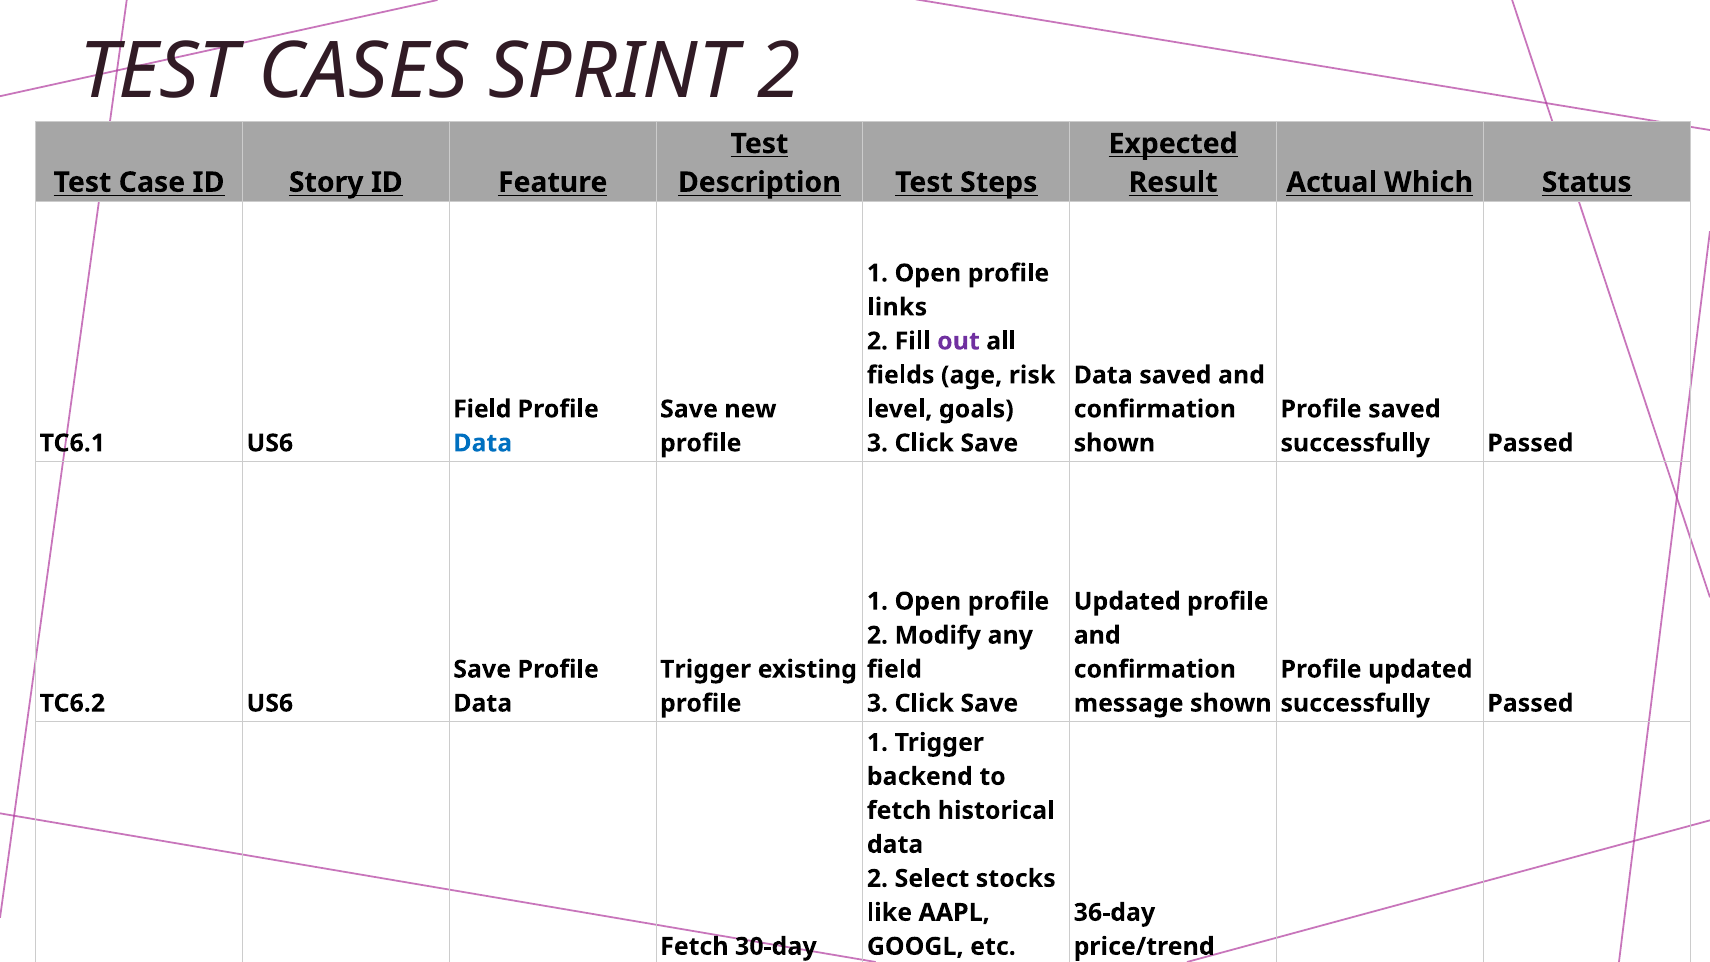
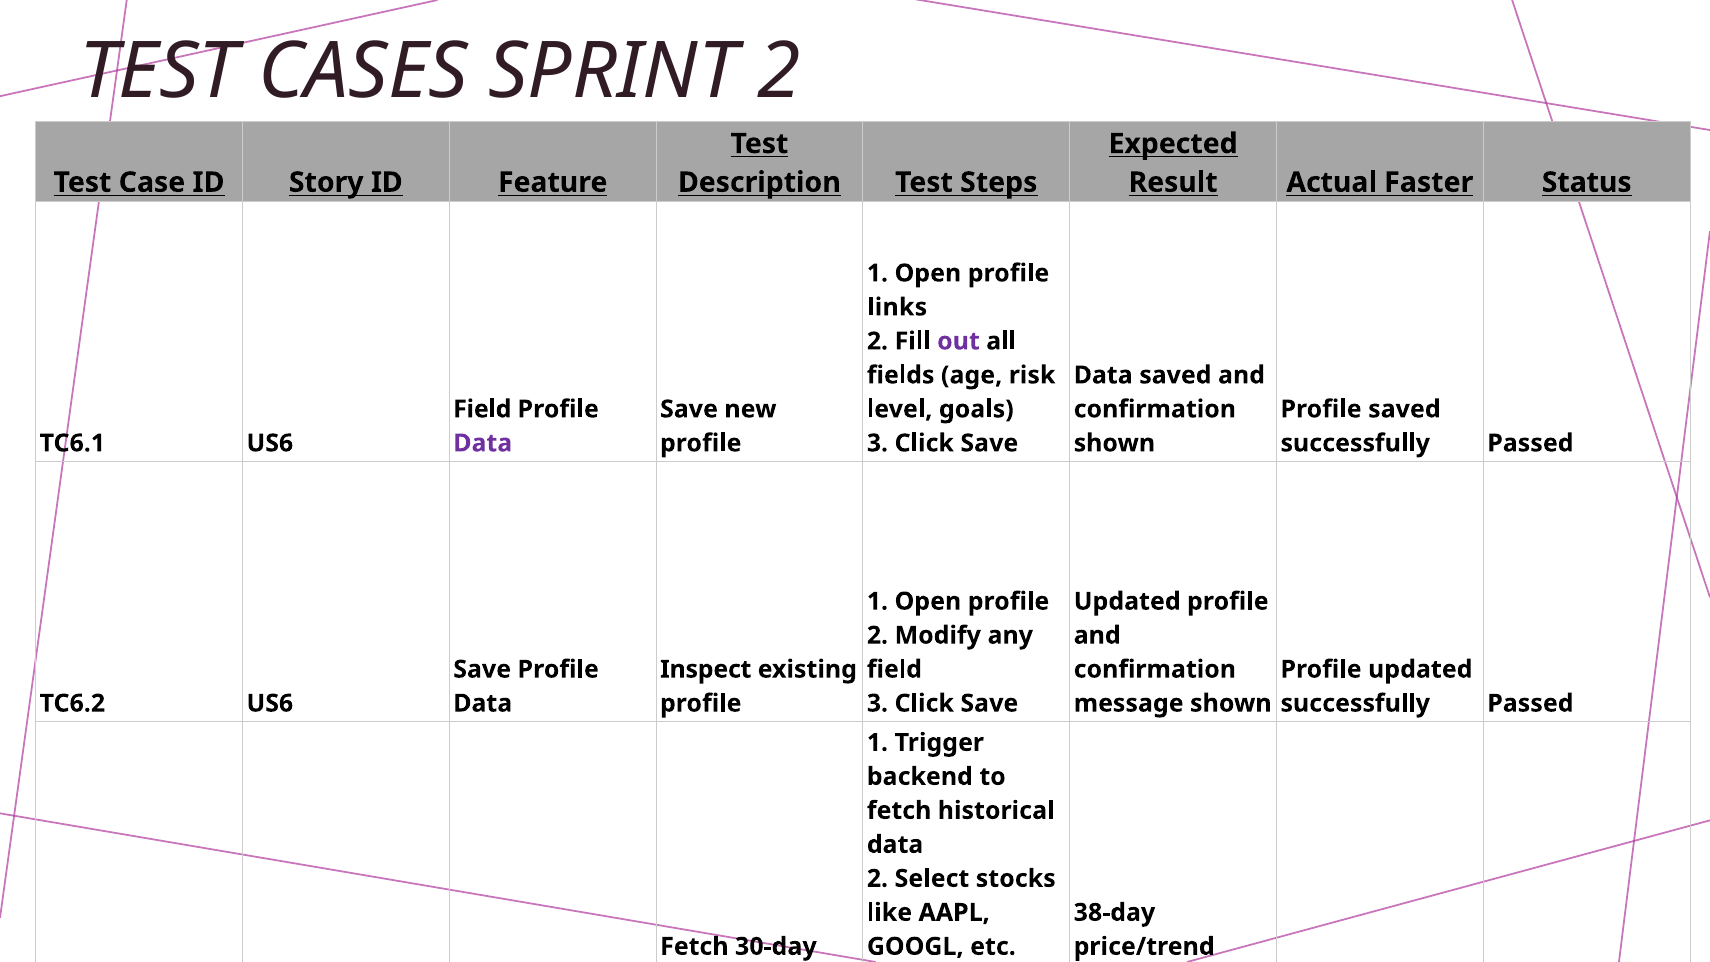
Which: Which -> Faster (1429, 182)
Data colour: blue -> purple (483, 443)
Trigger: Trigger -> Inspect (706, 669)
36-day: 36-day -> 38-day (1114, 912)
